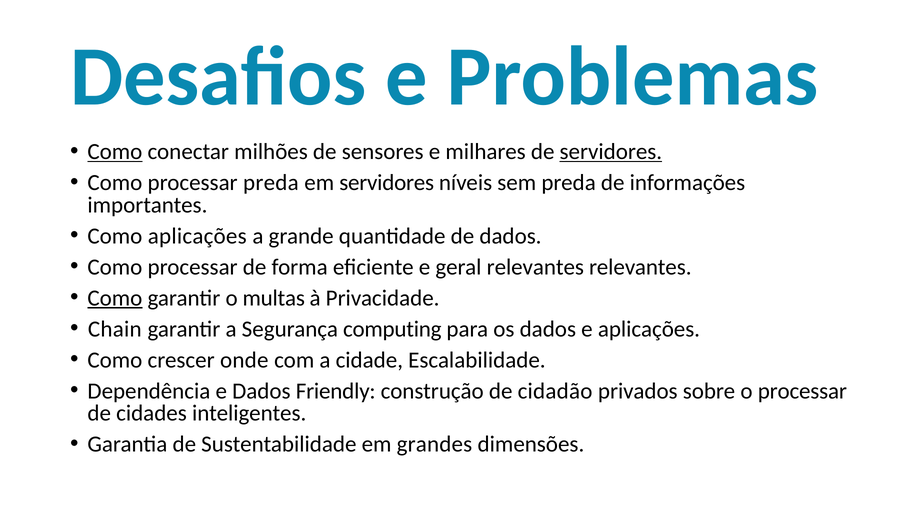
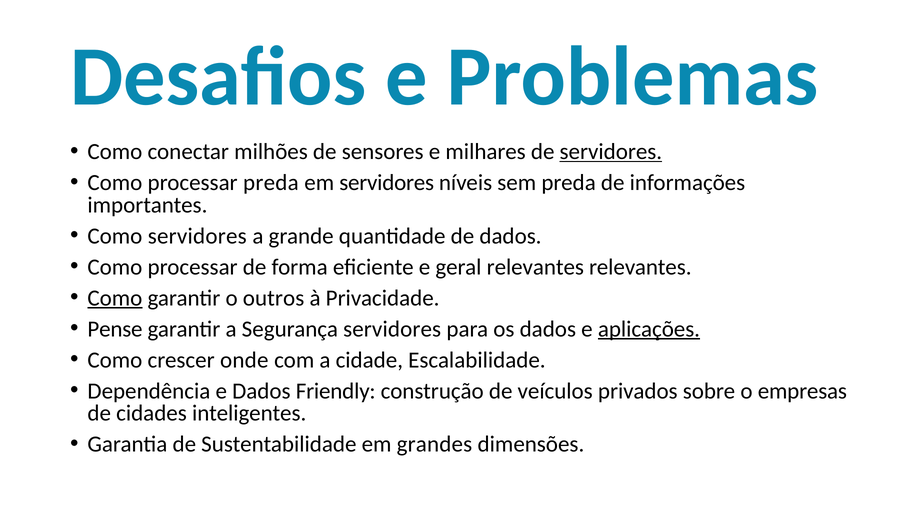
Como underline: present -> none (115, 152)
Como aplicações: aplicações -> servidores (197, 236)
multas: multas -> outros (274, 298)
Chain: Chain -> Pense (115, 329)
Segurança computing: computing -> servidores (392, 329)
aplicações underline: none -> present (649, 329)
cidadão: cidadão -> veículos (555, 391)
o processar: processar -> empresas (802, 391)
